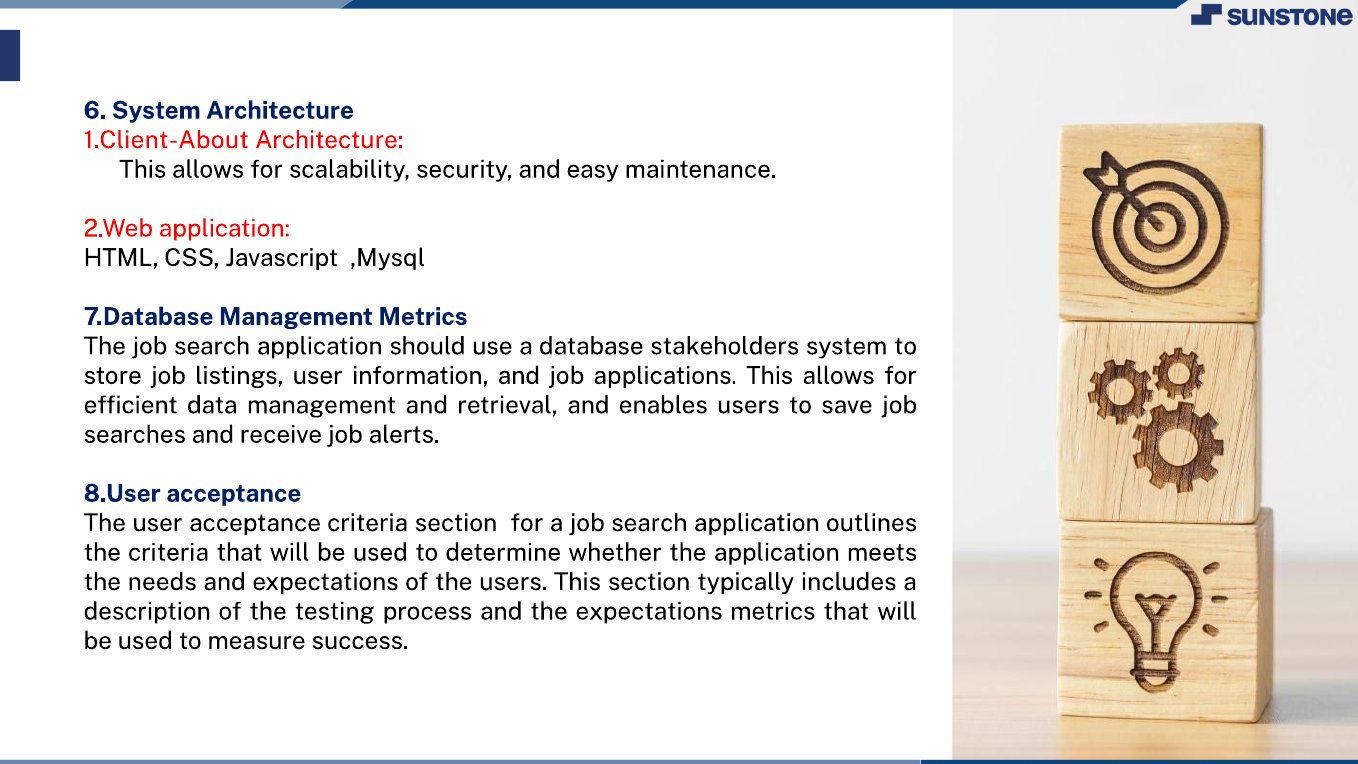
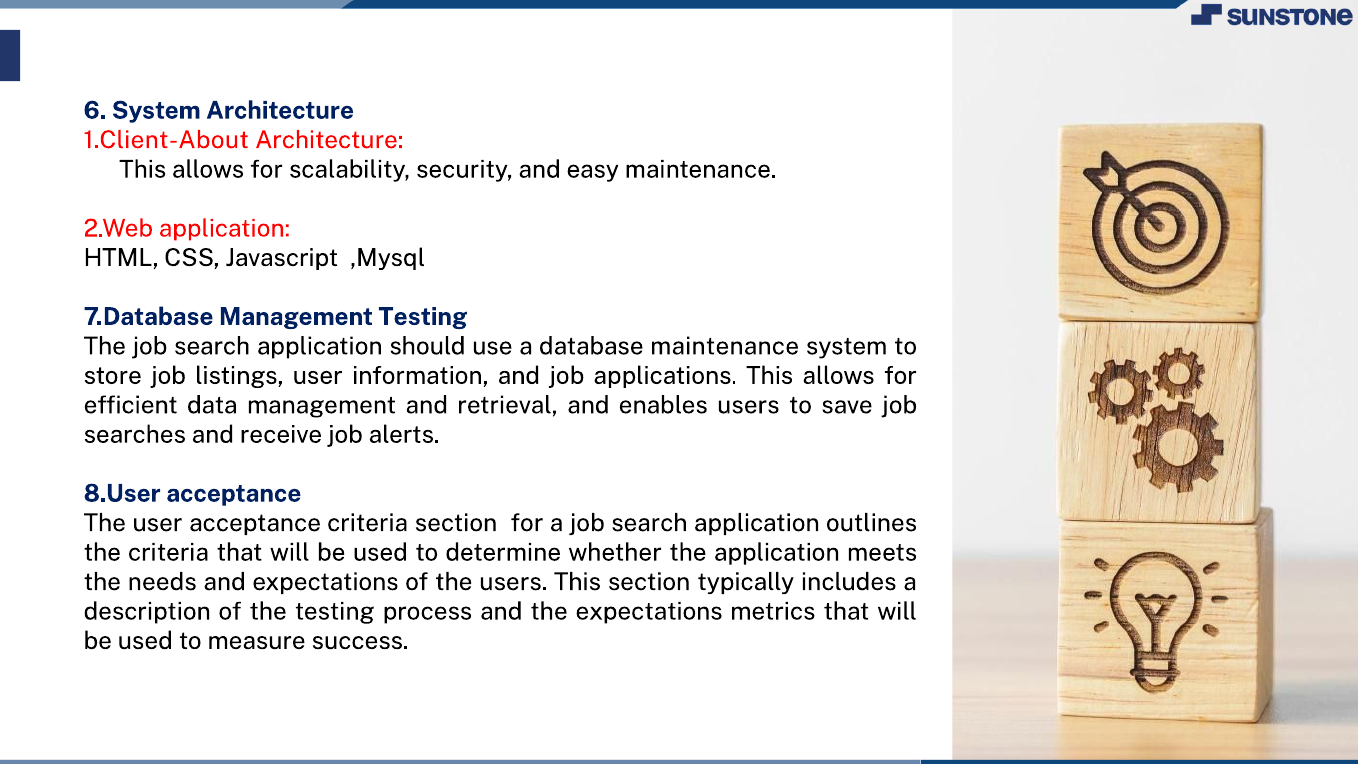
Management Metrics: Metrics -> Testing (423, 317)
database stakeholders: stakeholders -> maintenance (725, 346)
